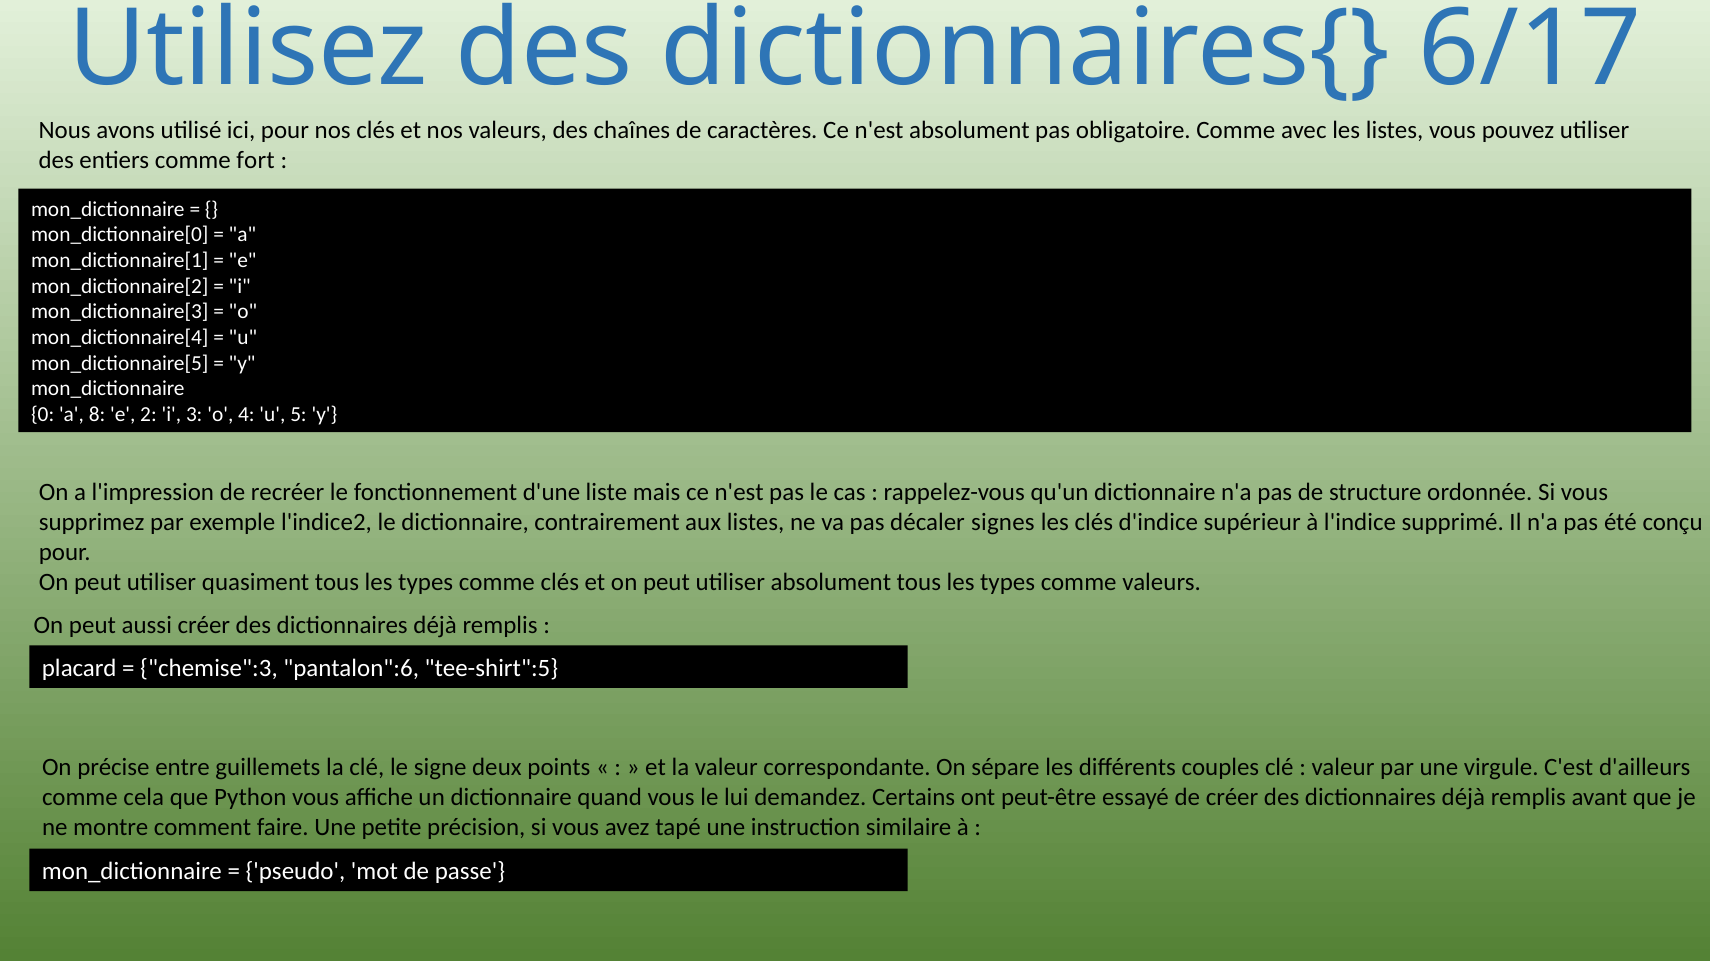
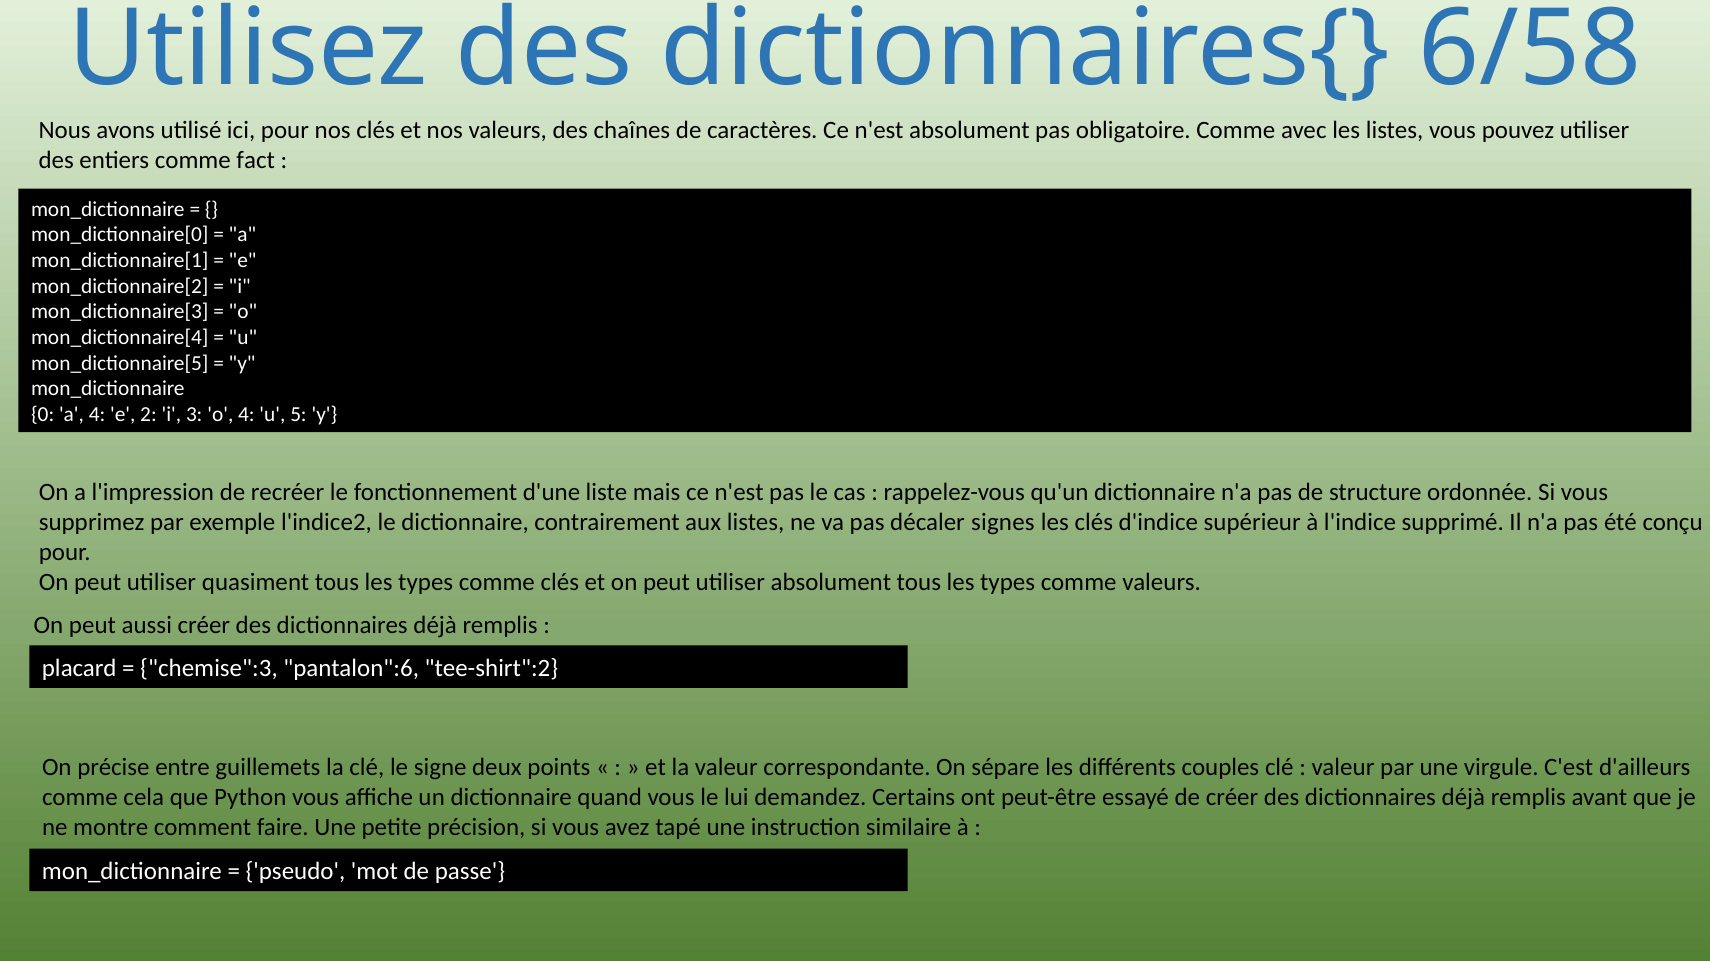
6/17: 6/17 -> 6/58 (1530, 49)
fort: fort -> fact (256, 161)
a 8: 8 -> 4 (97, 414)
tee-shirt":5: tee-shirt":5 -> tee-shirt":2 (491, 668)
